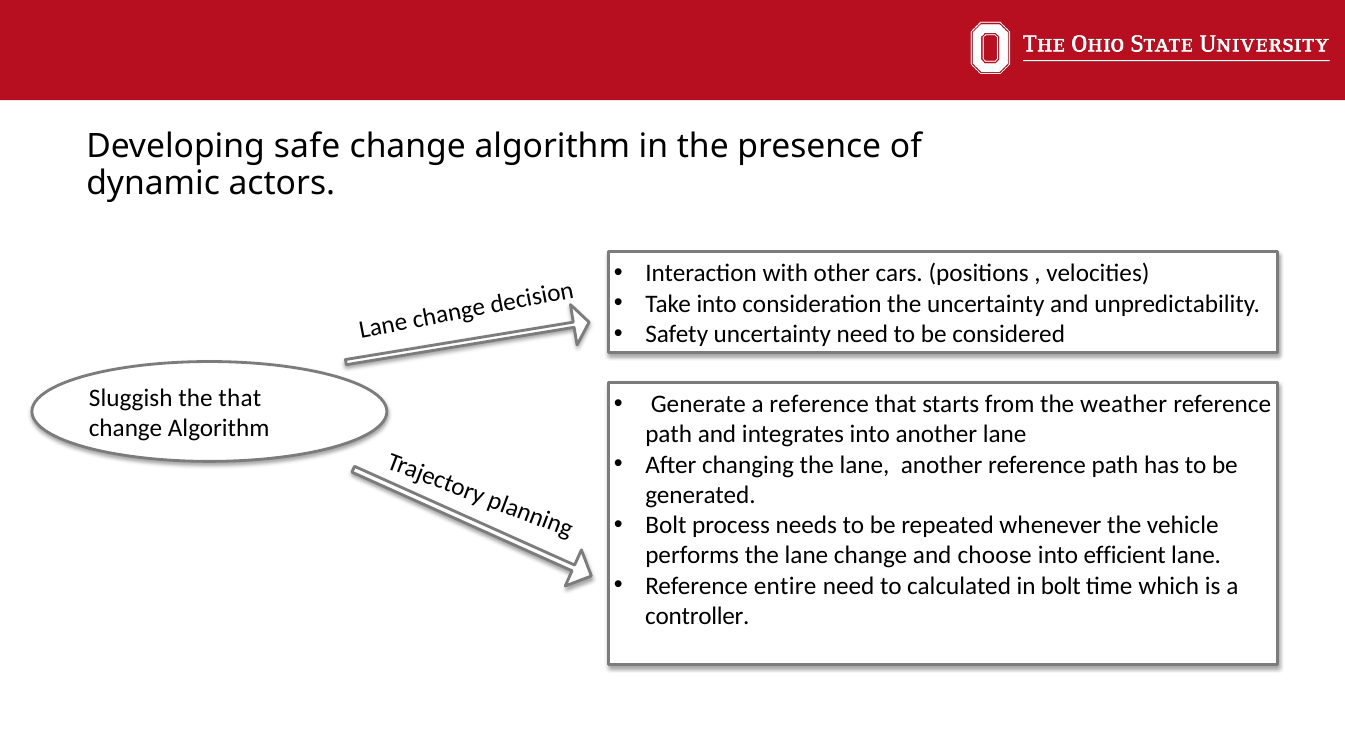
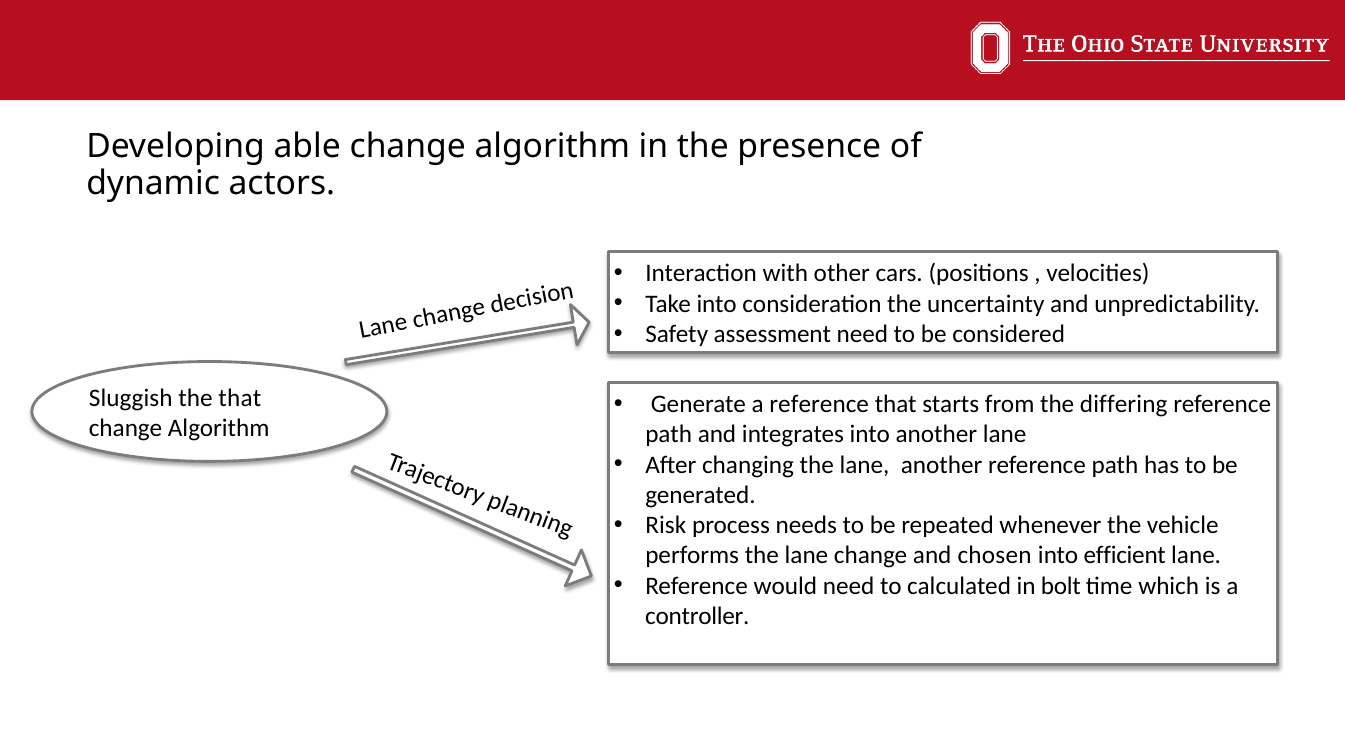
safe: safe -> able (307, 147)
Safety uncertainty: uncertainty -> assessment (772, 334)
weather: weather -> differing (1124, 405)
Bolt: Bolt -> Risk (666, 526)
choose: choose -> chosen (995, 556)
entire: entire -> would (785, 586)
